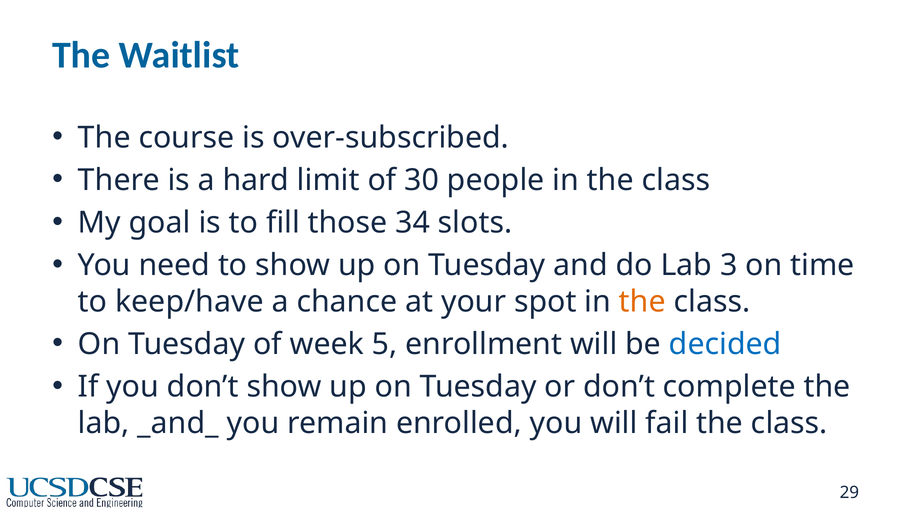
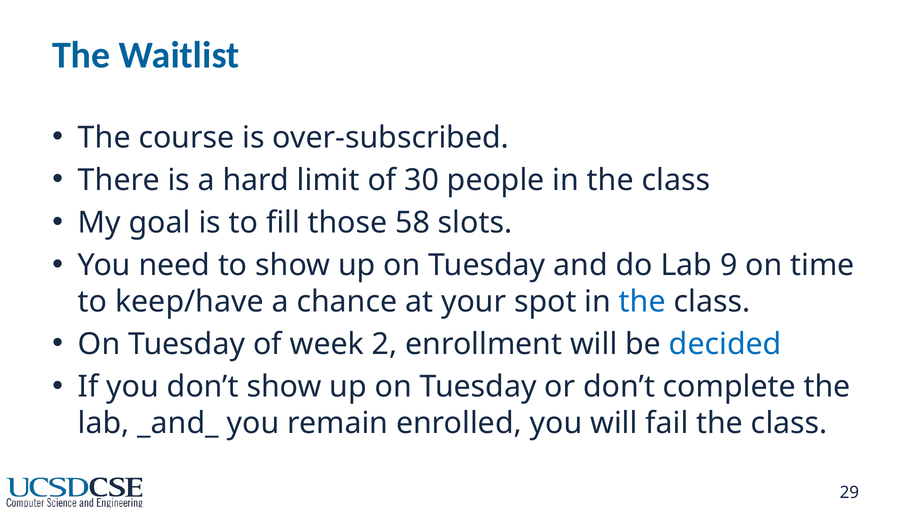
34: 34 -> 58 (413, 223)
3: 3 -> 9 (729, 265)
the colour: orange -> blue (642, 301)
5: 5 -> 2 (385, 344)
